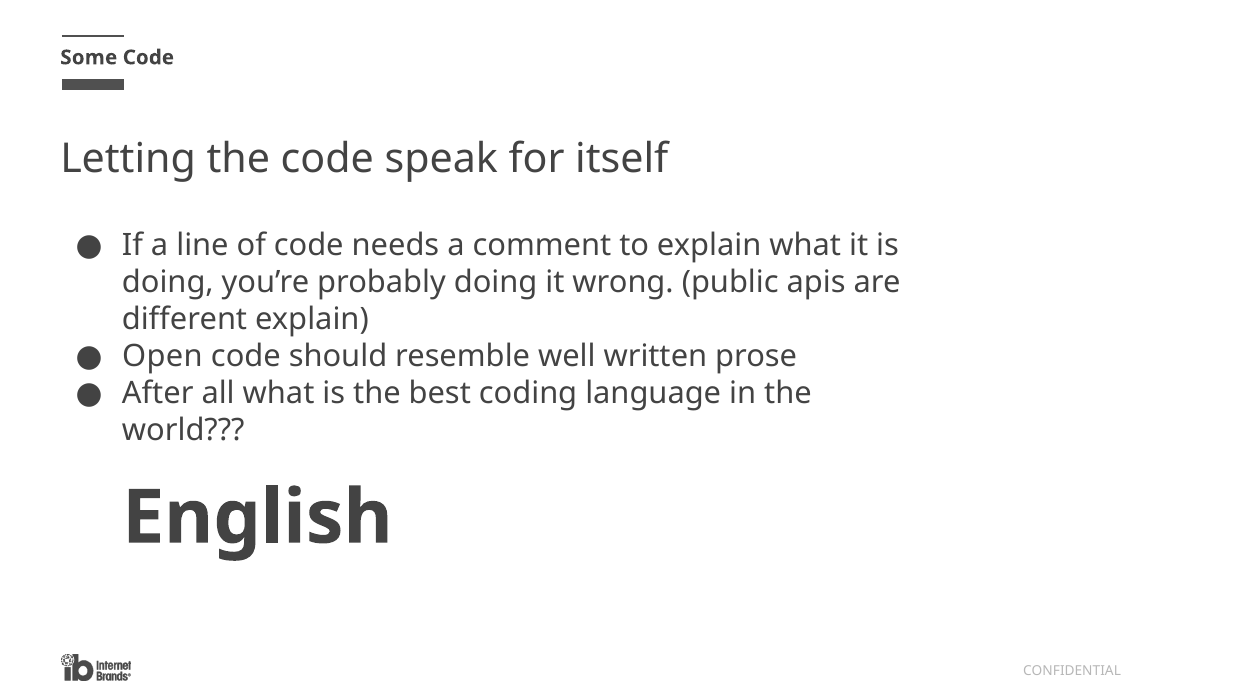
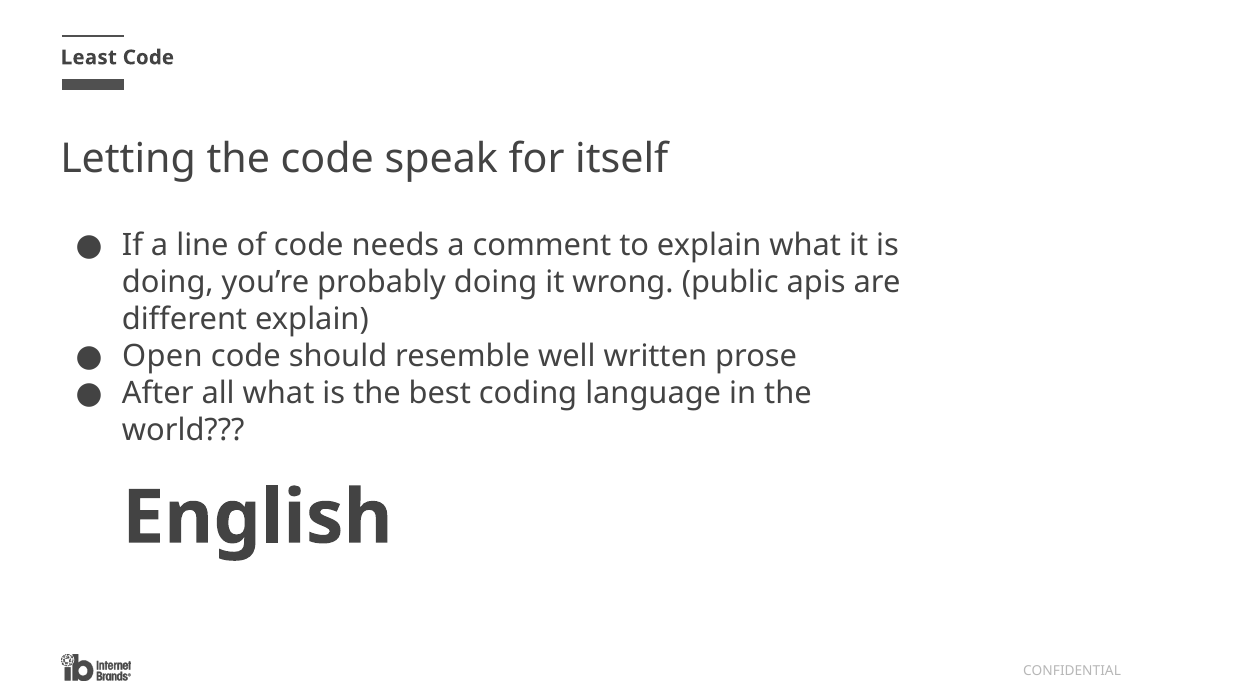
Some: Some -> Least (89, 58)
